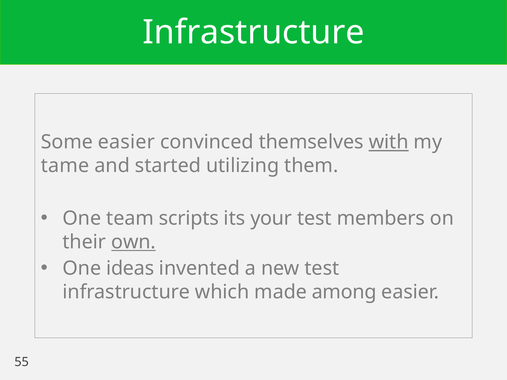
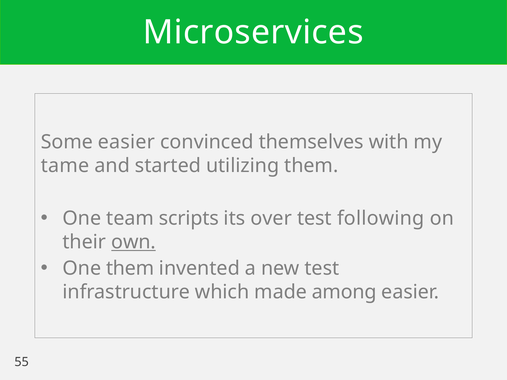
Infrastructure: Infrastructure -> Microservices (253, 33)
with underline: present -> none (389, 142)
your: your -> over (271, 218)
members: members -> following (381, 218)
One ideas: ideas -> them (130, 268)
